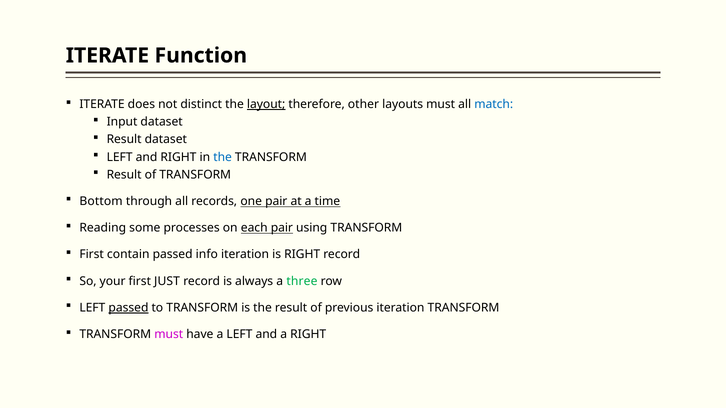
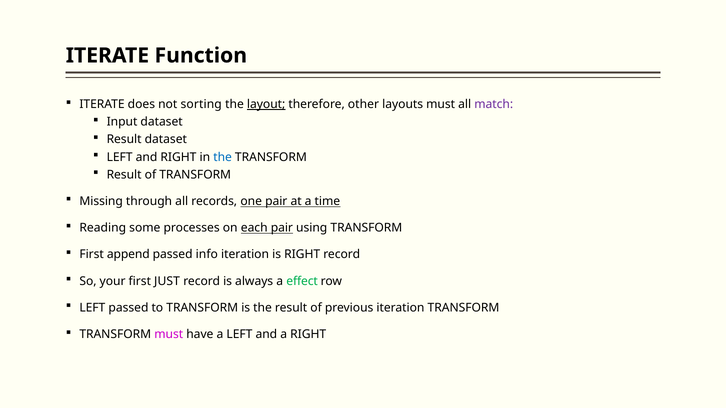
distinct: distinct -> sorting (201, 104)
match colour: blue -> purple (494, 104)
Bottom: Bottom -> Missing (101, 201)
contain: contain -> append (128, 255)
three: three -> effect (302, 281)
passed underline: present -> none (128, 308)
